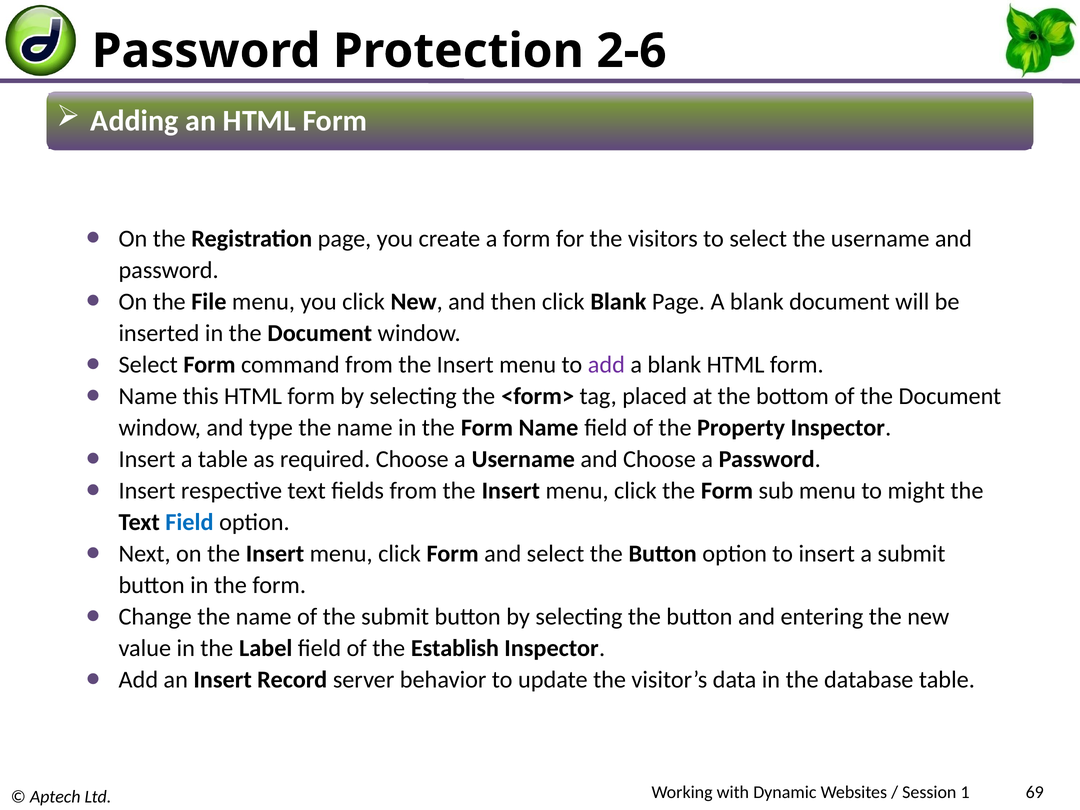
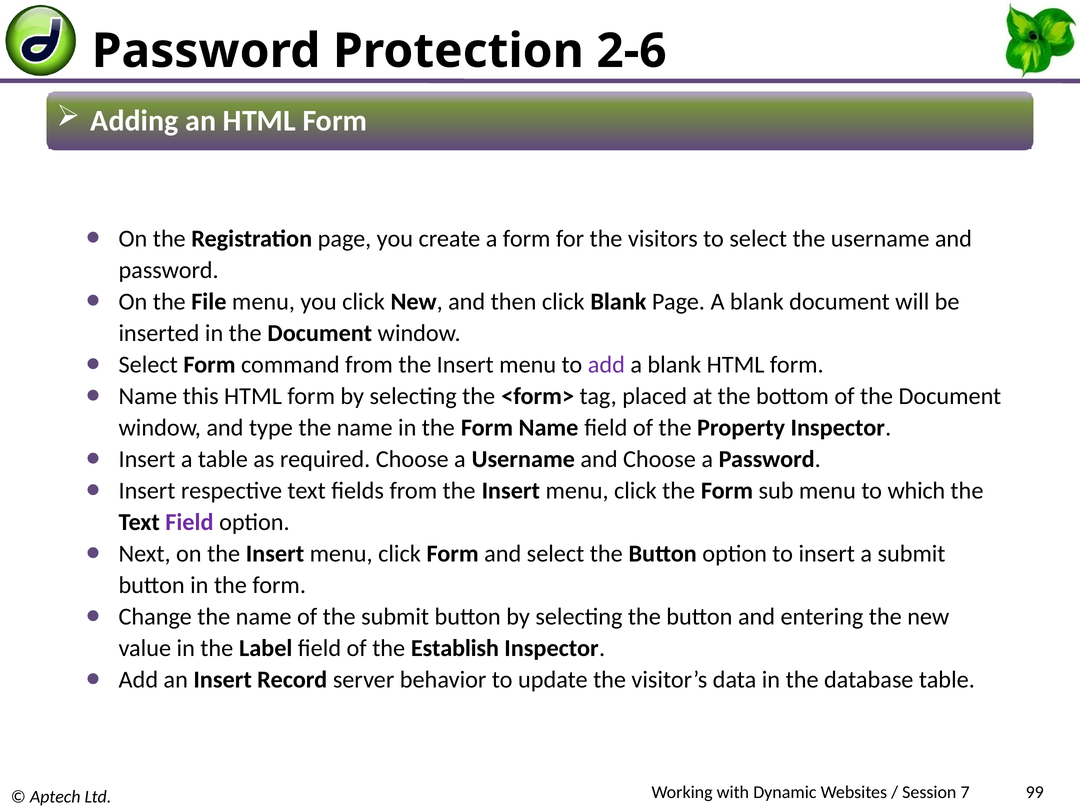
might: might -> which (916, 491)
Field colour: blue -> purple (189, 522)
1: 1 -> 7 (965, 792)
69: 69 -> 99 (1035, 792)
